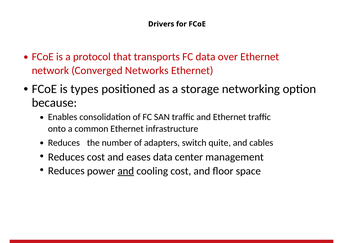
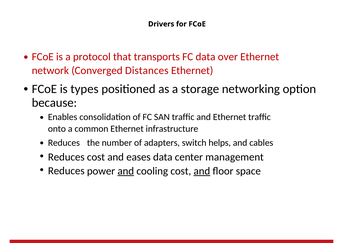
Networks: Networks -> Distances (147, 70)
quite: quite -> helps (220, 143)
and underline: none -> present (202, 171)
